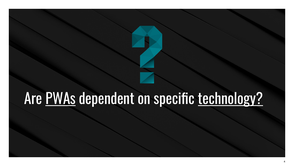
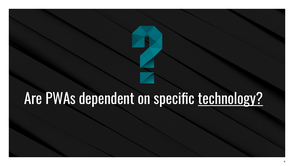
PWAs underline: present -> none (61, 99)
